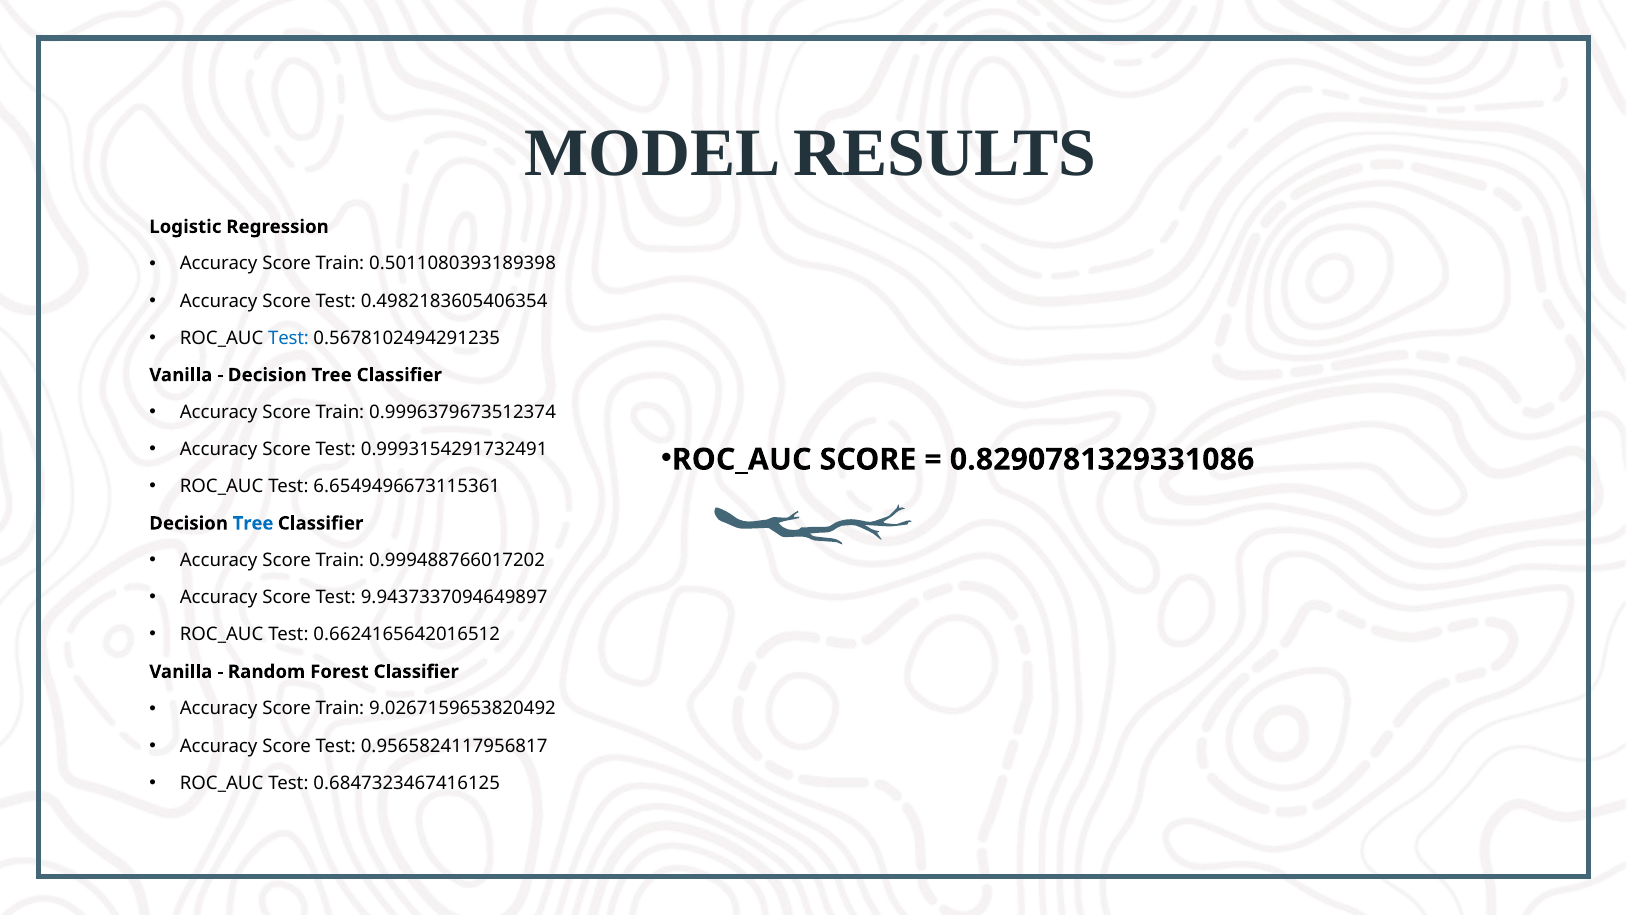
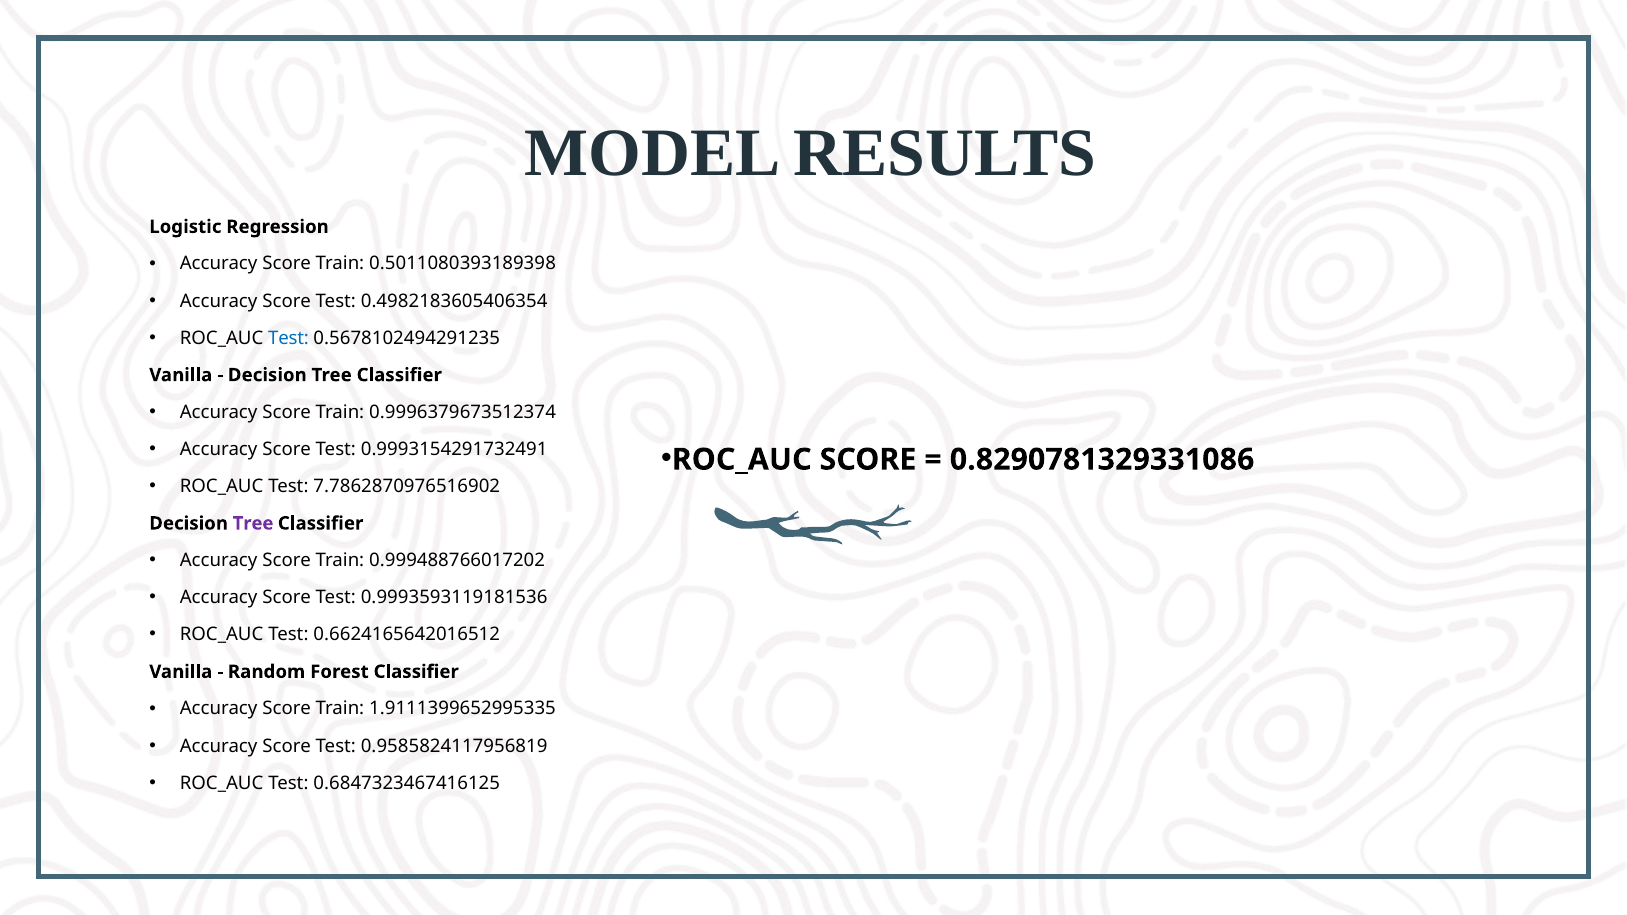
6.6549496673115361: 6.6549496673115361 -> 7.7862870976516902 (407, 486)
Tree colour: blue -> purple (253, 524)
9.9437337094649897: 9.9437337094649897 -> 0.9993593119181536 (454, 598)
9.0267159653820492: 9.0267159653820492 -> 1.9111399652995335 (463, 709)
0.9565824117956817: 0.9565824117956817 -> 0.9585824117956819 (454, 746)
